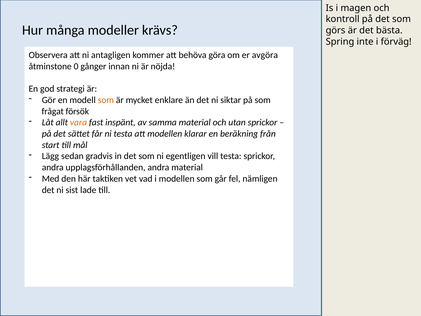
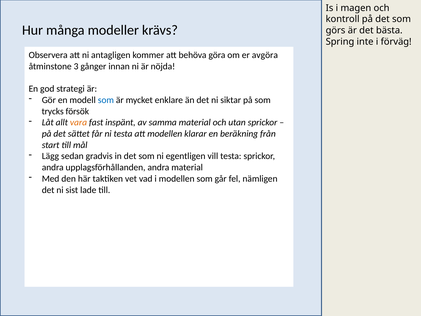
0: 0 -> 3 (76, 66)
som colour: orange -> blue (106, 100)
frågat: frågat -> trycks (53, 111)
